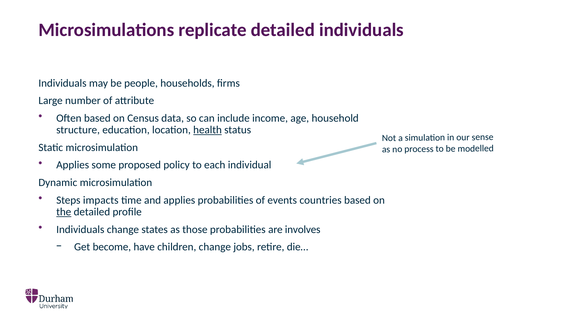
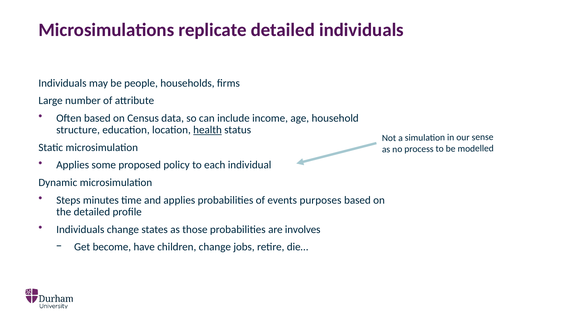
impacts: impacts -> minutes (101, 200)
countries: countries -> purposes (321, 200)
the underline: present -> none (64, 212)
